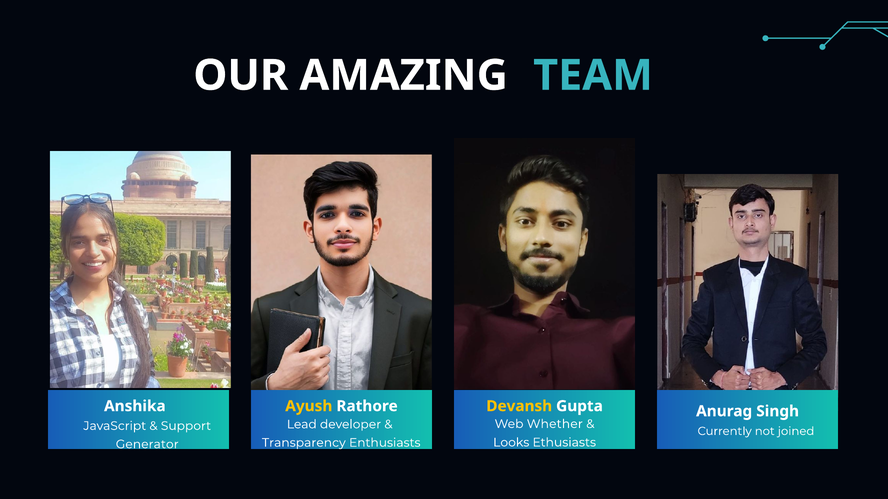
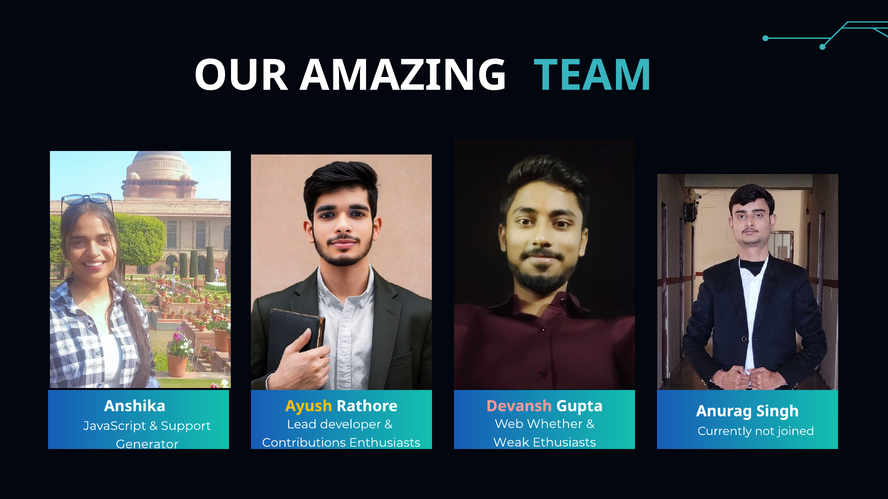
Devansh colour: yellow -> pink (519, 407)
Looks: Looks -> Weak (511, 443)
Transparency: Transparency -> Contributions (304, 443)
